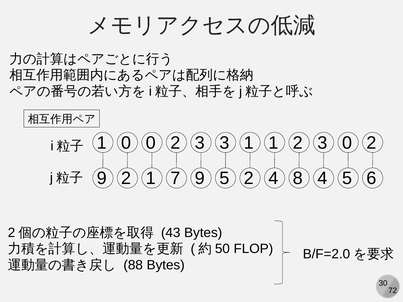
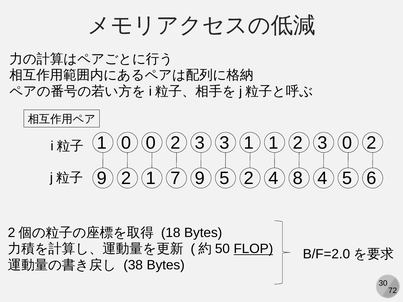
43: 43 -> 18 (171, 233)
FLOP underline: none -> present (253, 249)
88: 88 -> 38 (133, 265)
